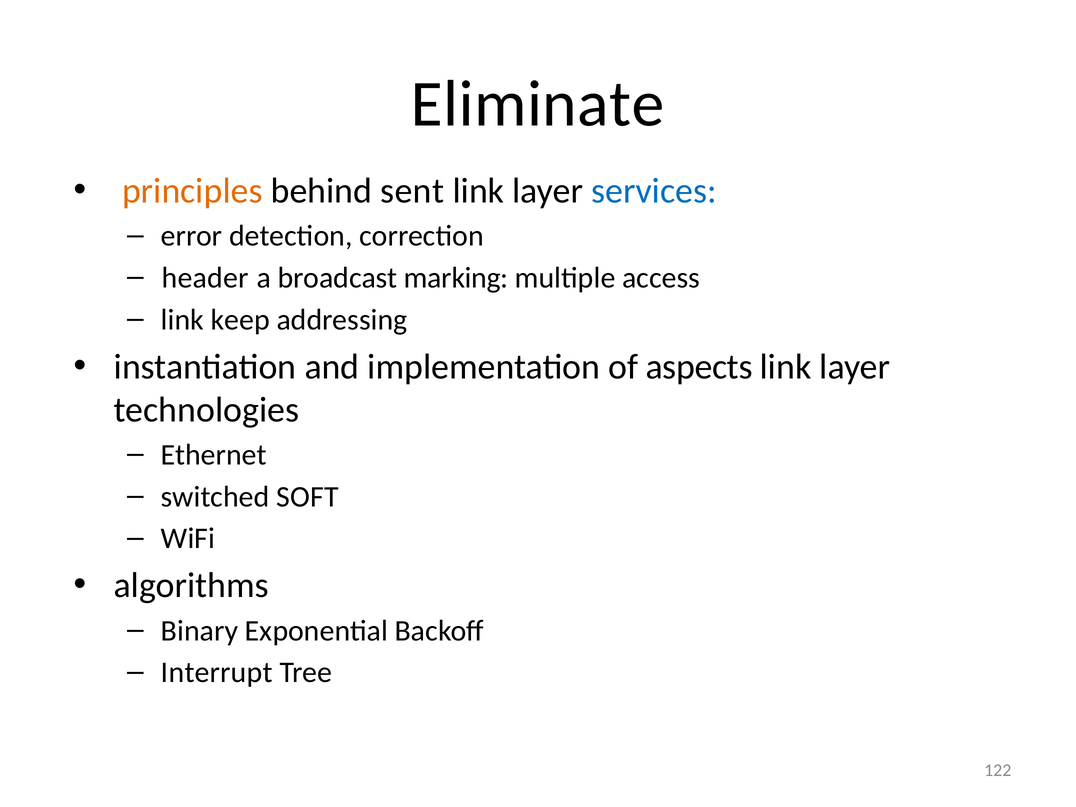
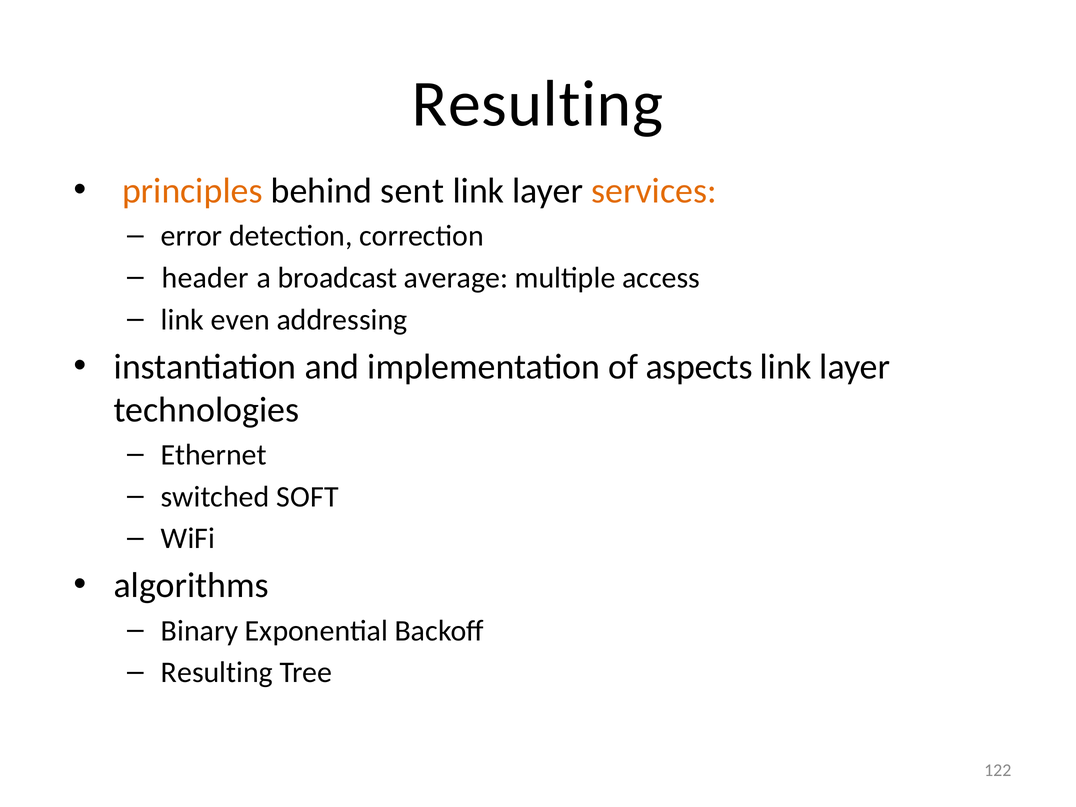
Eliminate: Eliminate -> Resulting (537, 104)
services colour: blue -> orange (654, 191)
marking: marking -> average (456, 278)
keep: keep -> even (240, 320)
Interrupt: Interrupt -> Resulting (217, 673)
